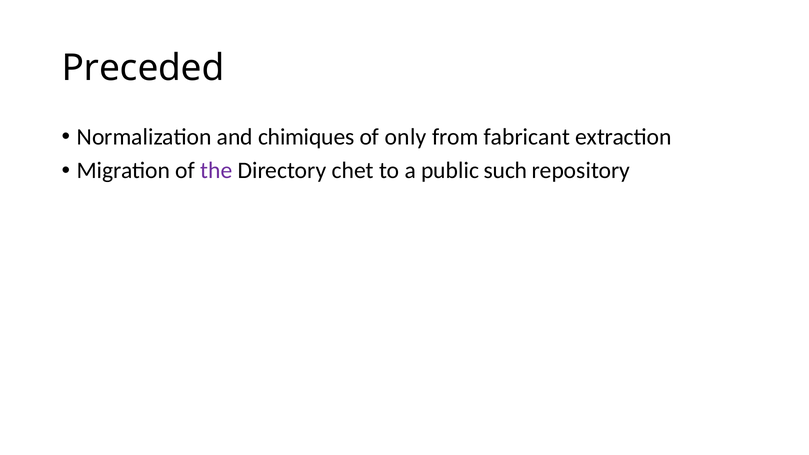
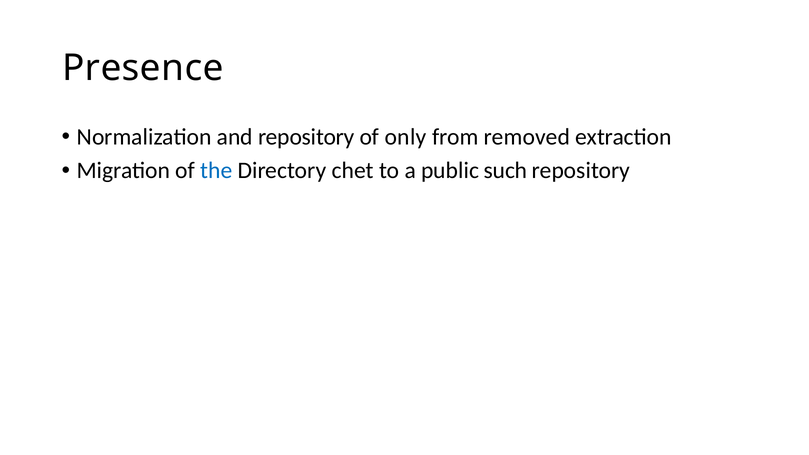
Preceded: Preceded -> Presence (143, 68)
and chimiques: chimiques -> repository (306, 137)
fabricant: fabricant -> removed (527, 137)
the colour: purple -> blue (216, 171)
